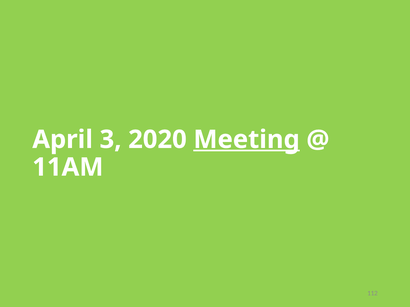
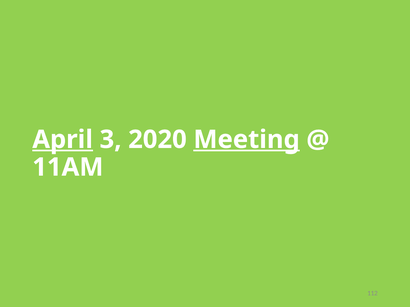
April underline: none -> present (63, 140)
